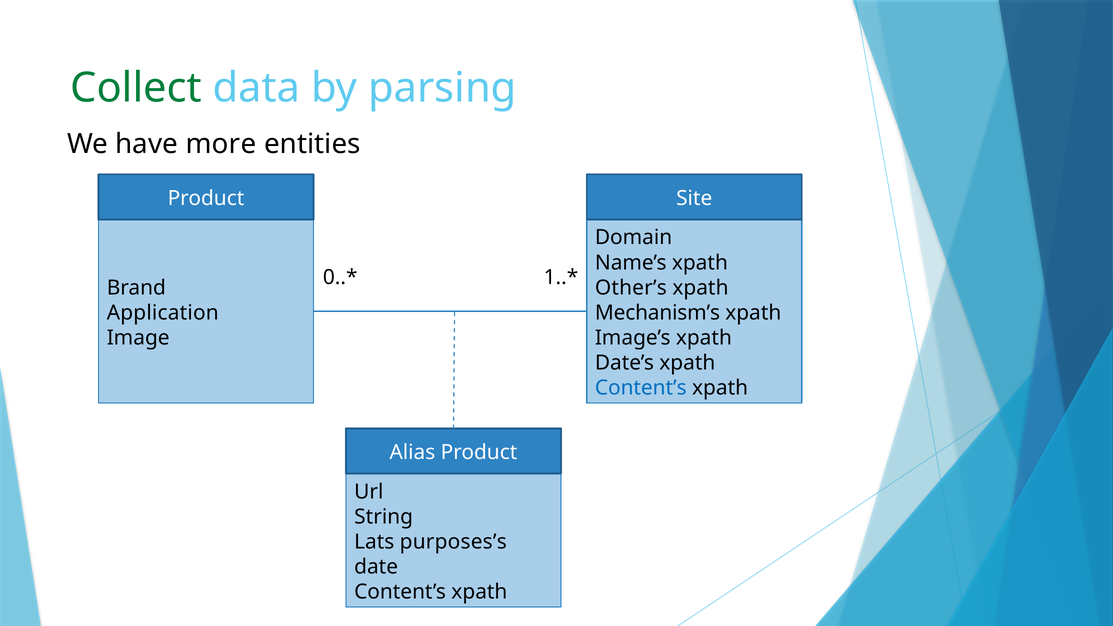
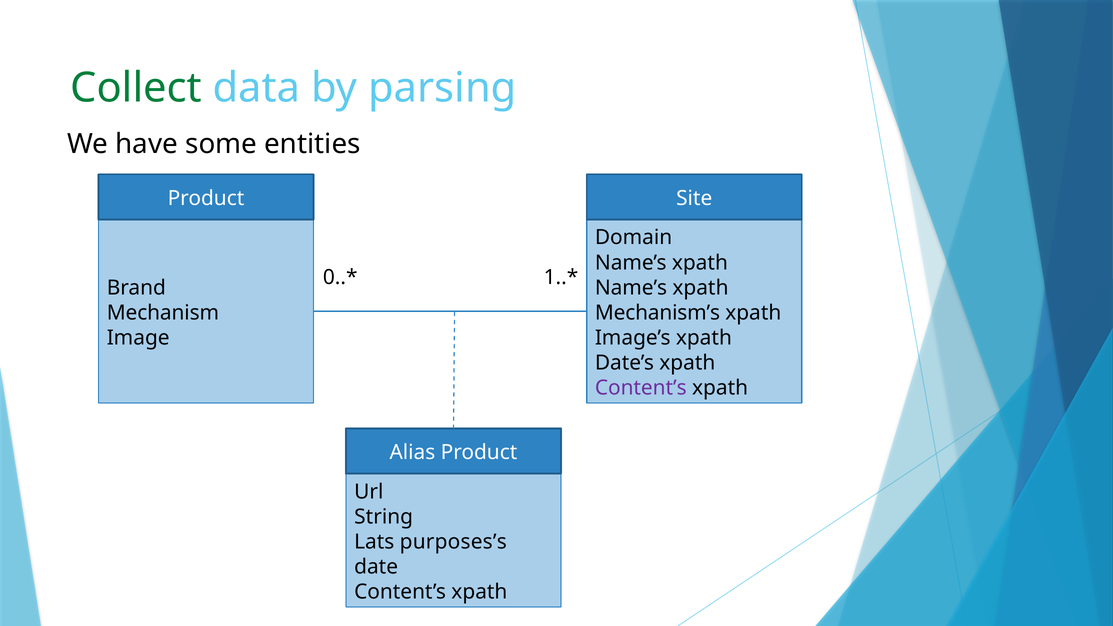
more: more -> some (221, 144)
Other’s: Other’s -> Name’s (631, 288)
Application: Application -> Mechanism (163, 313)
Content’s colour: blue -> purple (641, 388)
